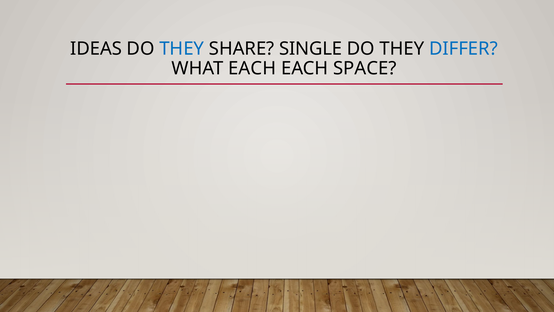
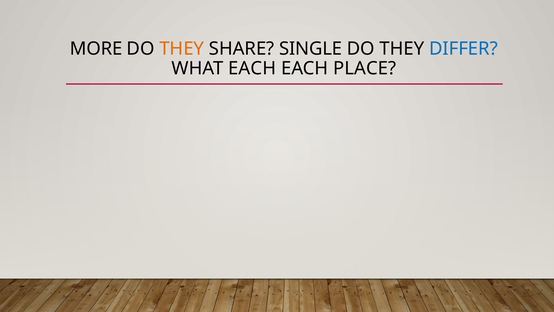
IDEAS: IDEAS -> MORE (96, 49)
THEY colour: blue -> orange (182, 49)
SPACE: SPACE -> PLACE (365, 68)
